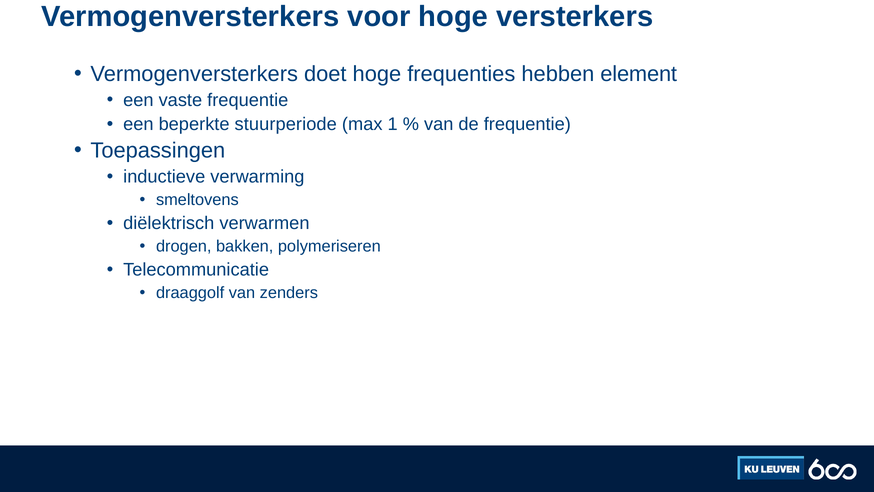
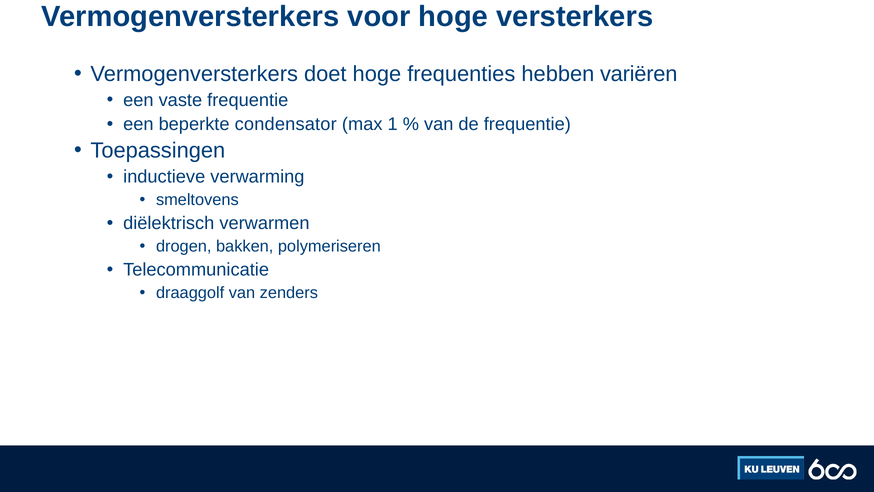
element: element -> variëren (639, 74)
stuurperiode: stuurperiode -> condensator (286, 124)
